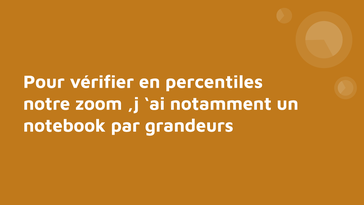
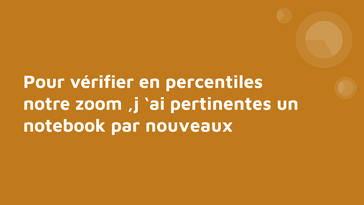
notamment: notamment -> pertinentes (221, 104)
grandeurs: grandeurs -> nouveaux (189, 125)
